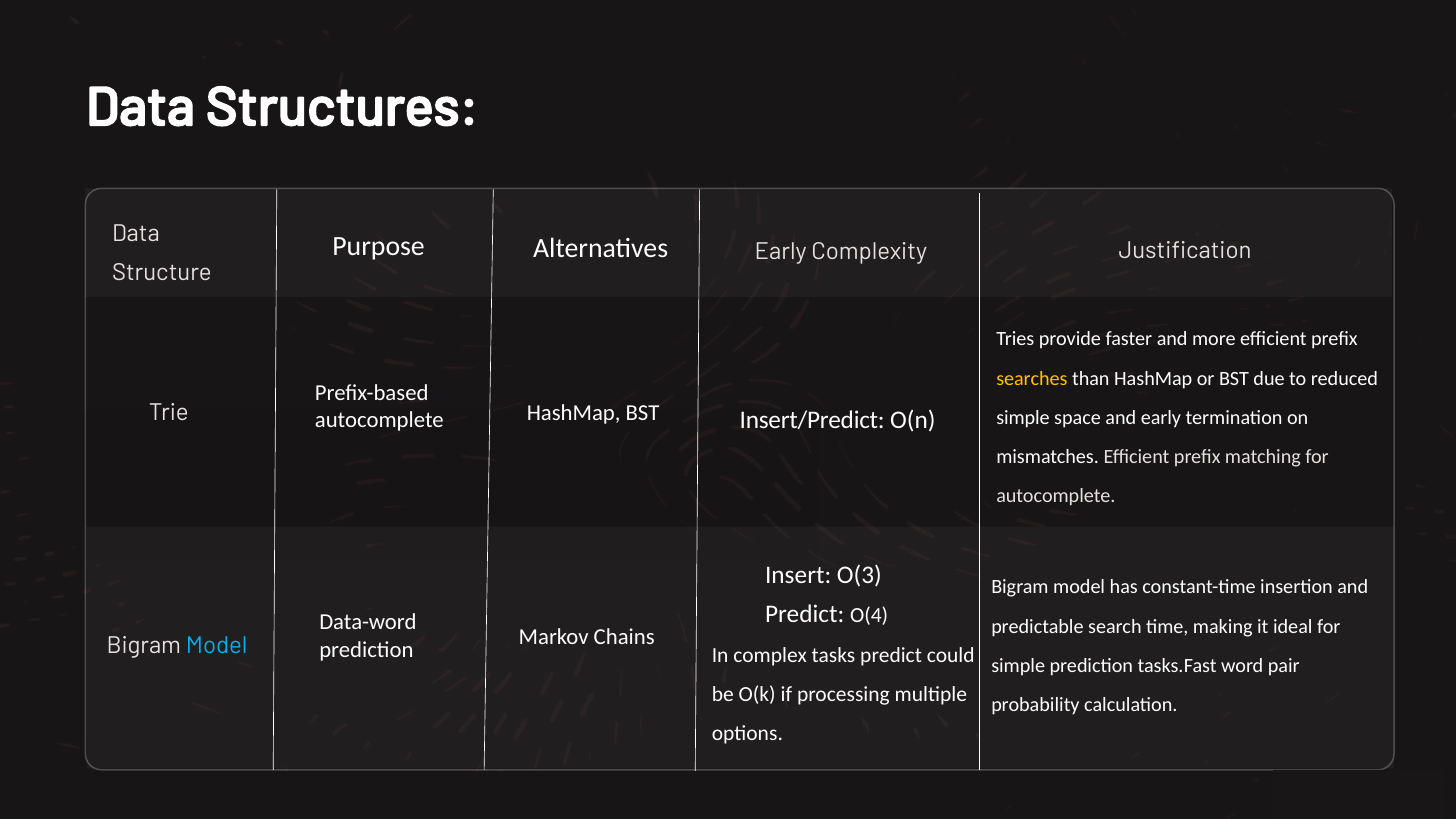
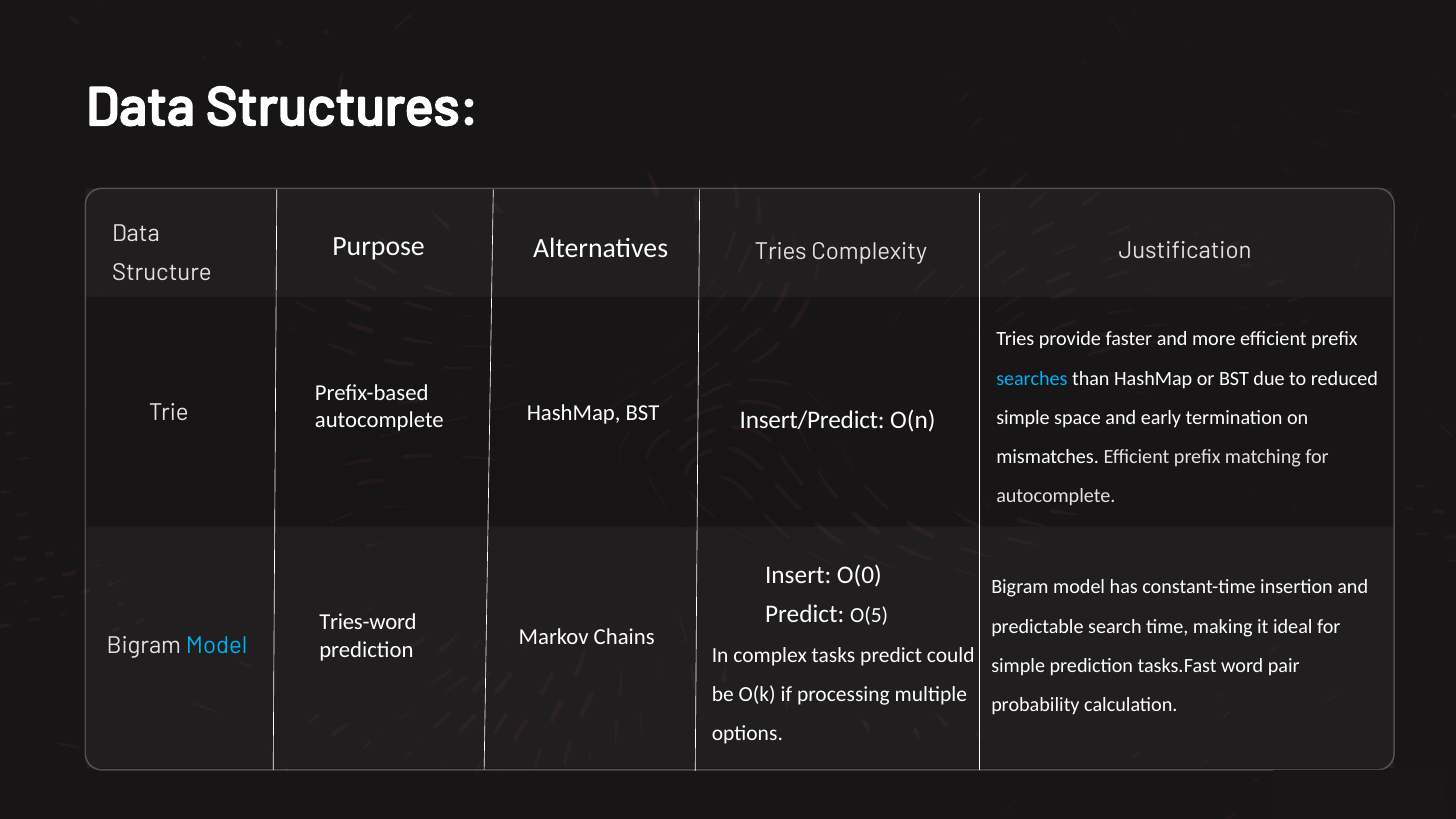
Early: Early -> Tries (781, 252)
searches colour: yellow -> light blue (1032, 378)
O(3: O(3 -> O(0 (859, 575)
O(4: O(4 -> O(5 (869, 615)
Data-word: Data-word -> Tries-word (368, 622)
